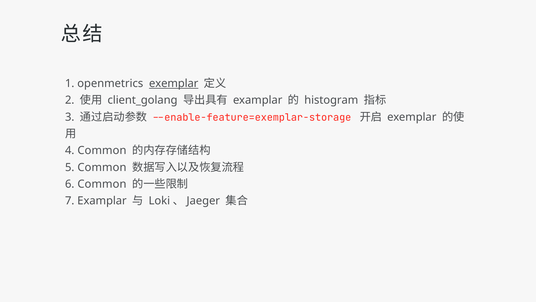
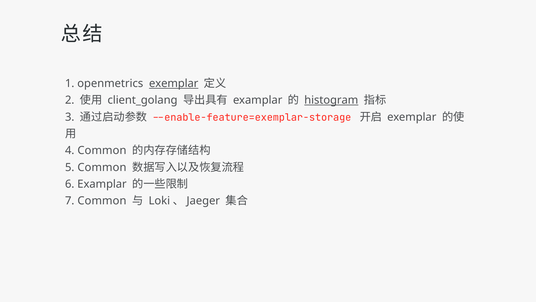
histogram underline: none -> present (331, 100)
6 Common: Common -> Examplar (102, 184)
7 Examplar: Examplar -> Common (102, 201)
